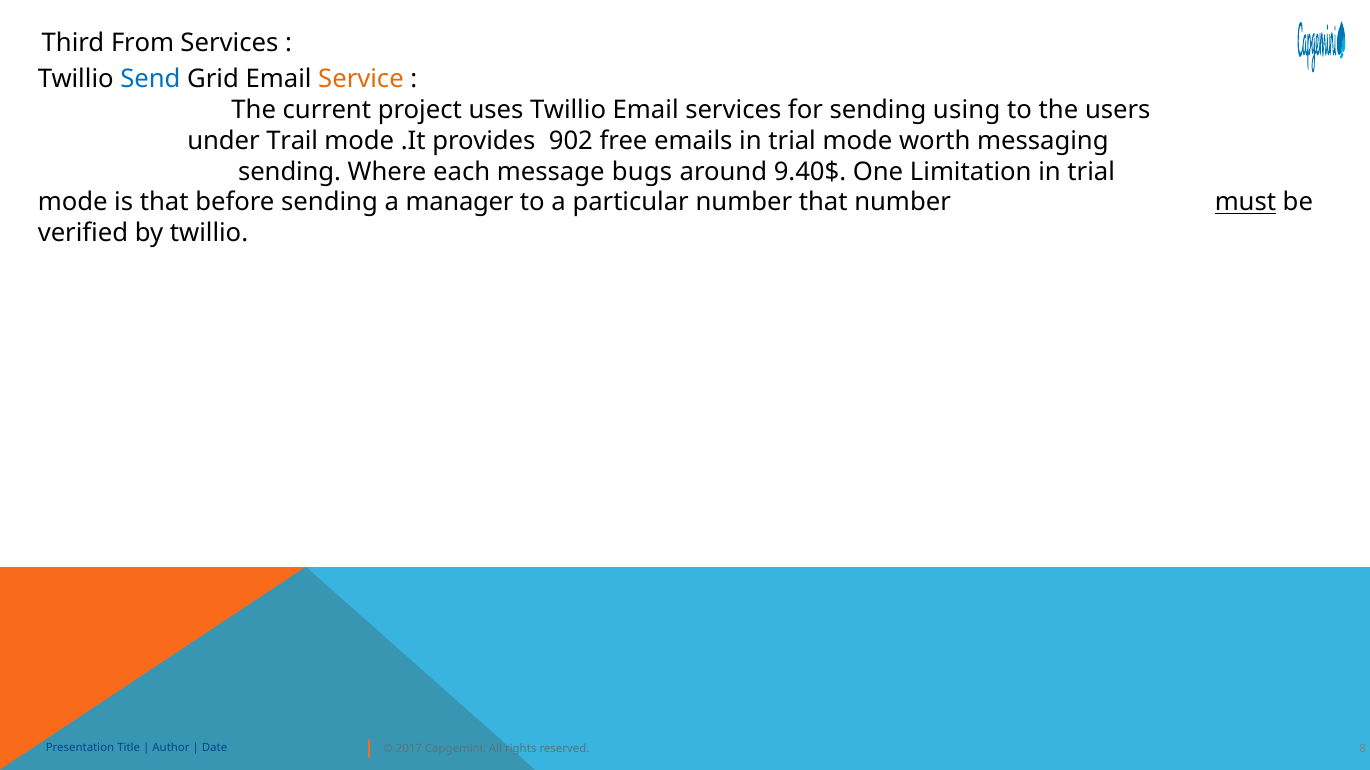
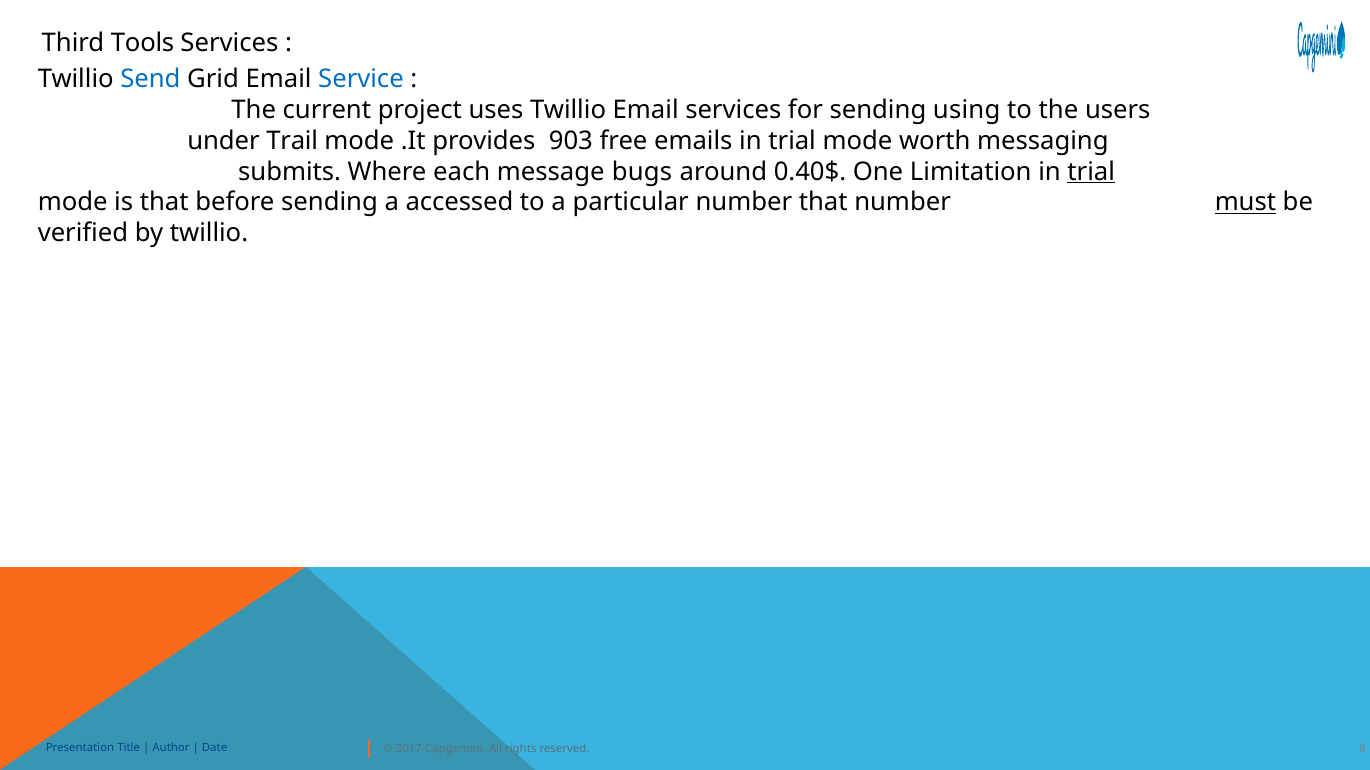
From: From -> Tools (143, 43)
Service colour: orange -> blue (361, 79)
902: 902 -> 903 (571, 141)
sending: sending -> submits (290, 172)
9.40$: 9.40$ -> 0.40$ (810, 172)
trial underline: none -> present (1091, 172)
manager: manager -> accessed (459, 203)
